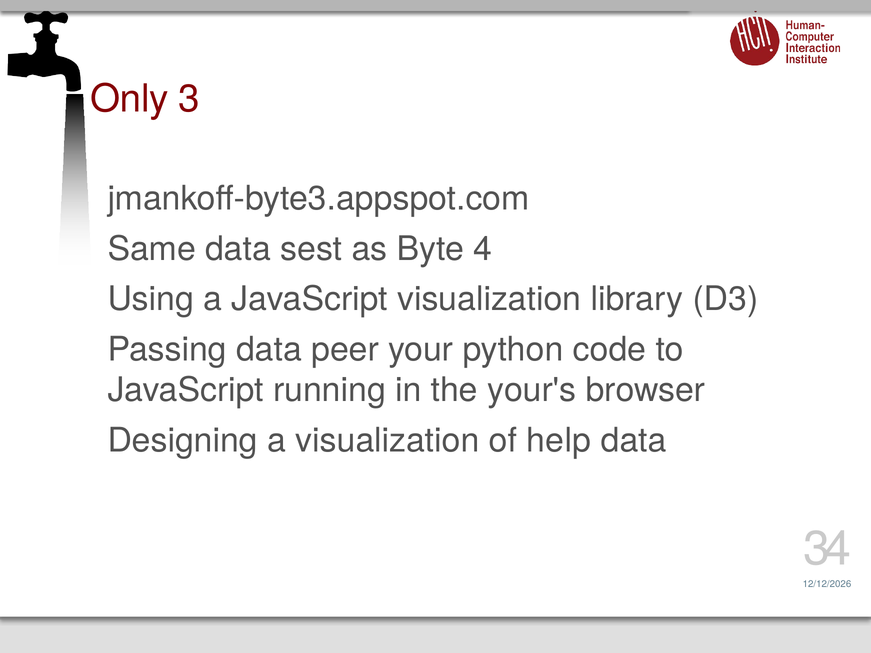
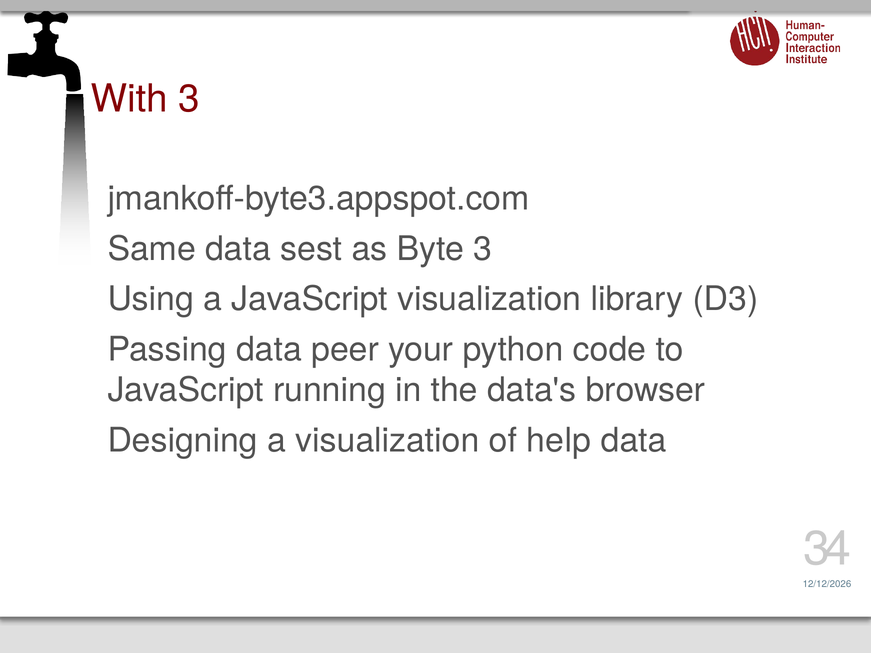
Only: Only -> With (129, 99)
Byte 4: 4 -> 3 (483, 249)
your's: your's -> data's (532, 390)
